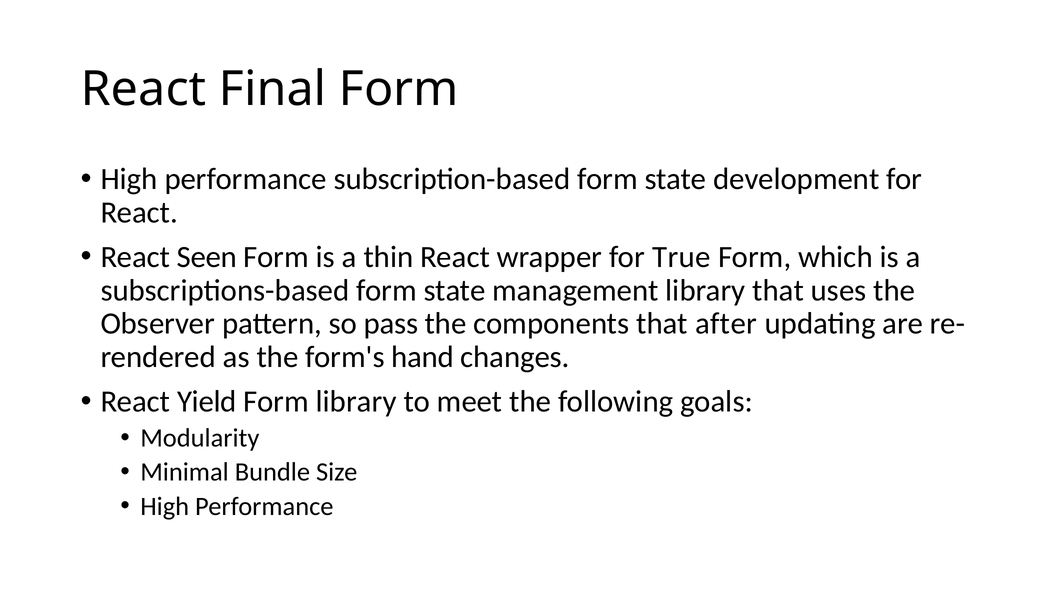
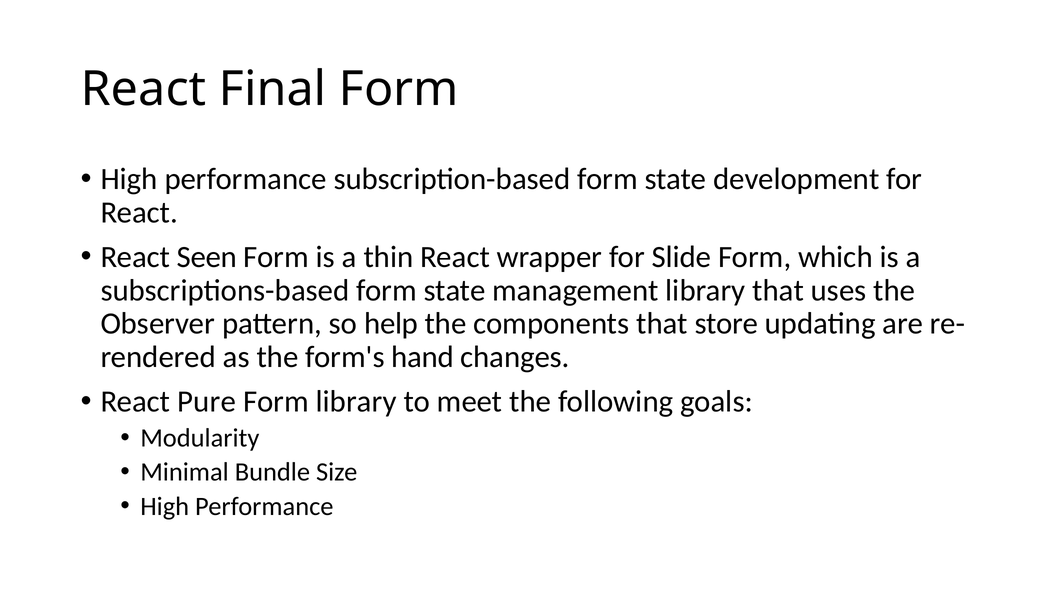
True: True -> Slide (682, 257)
pass: pass -> help (391, 324)
after: after -> store (726, 324)
Yield: Yield -> Pure (207, 401)
